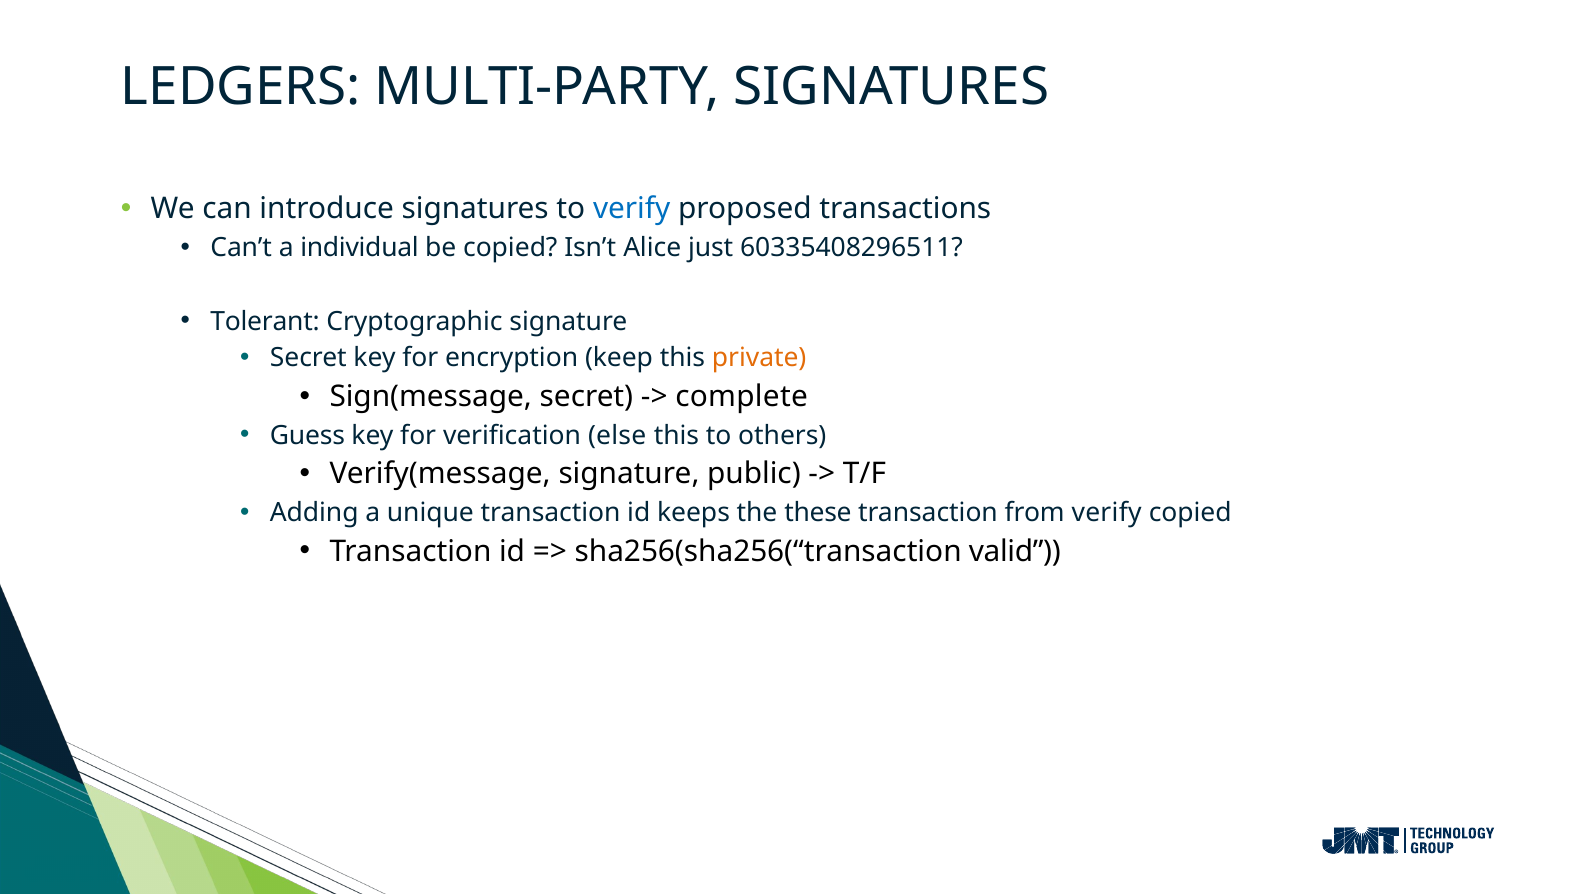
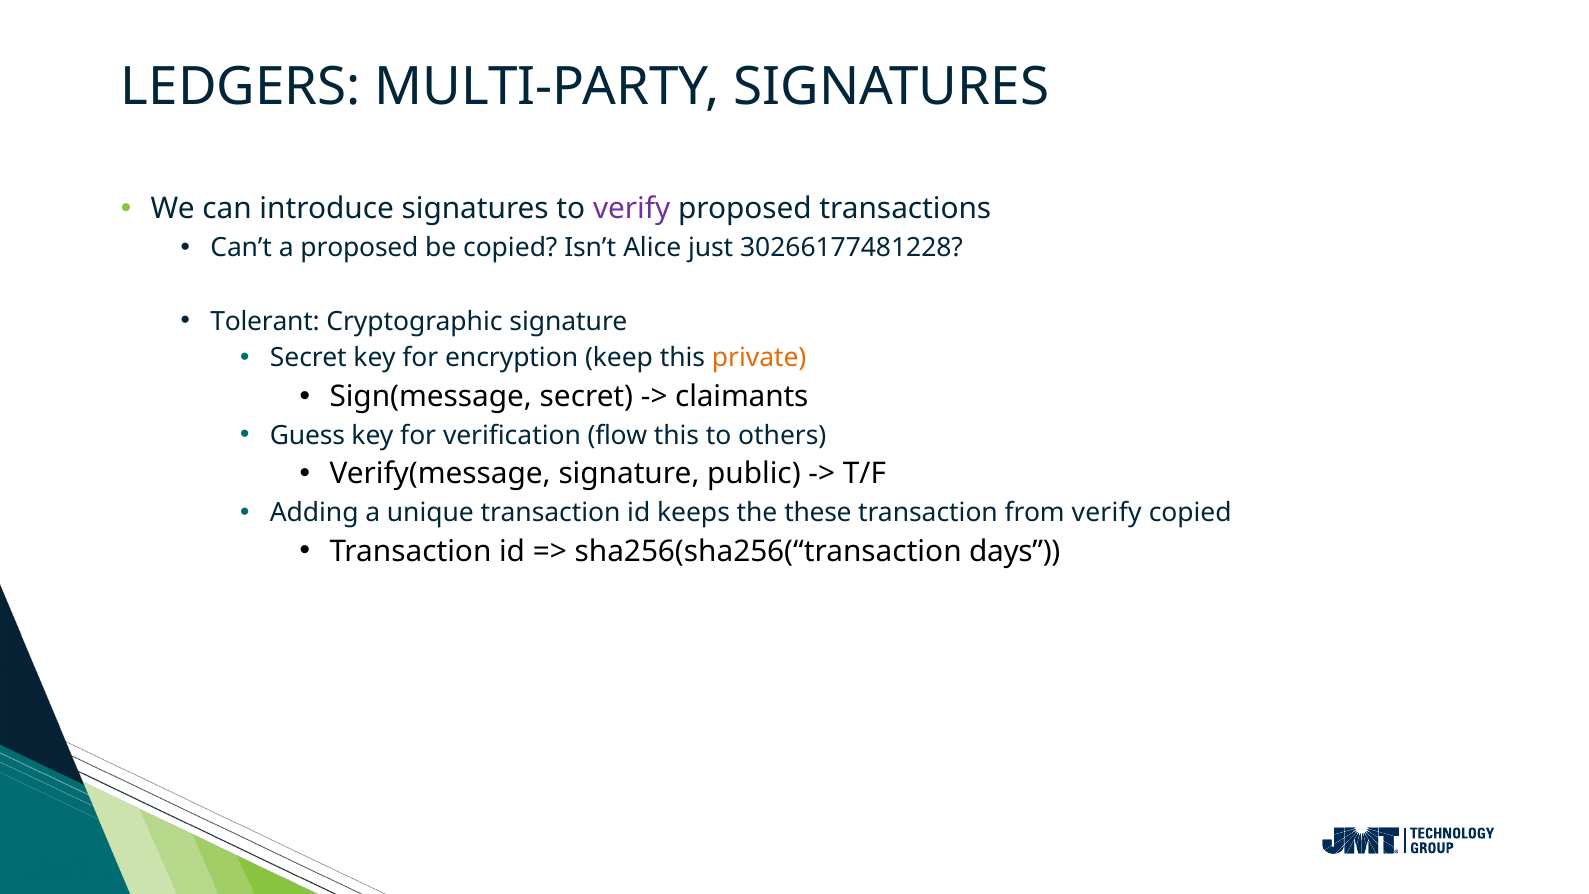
verify colour: blue -> purple (632, 209)
a individual: individual -> proposed (359, 248)
60335408296511: 60335408296511 -> 30266177481228 (852, 248)
complete: complete -> claimants (742, 397)
else: else -> flow (617, 435)
valid: valid -> days (1015, 551)
